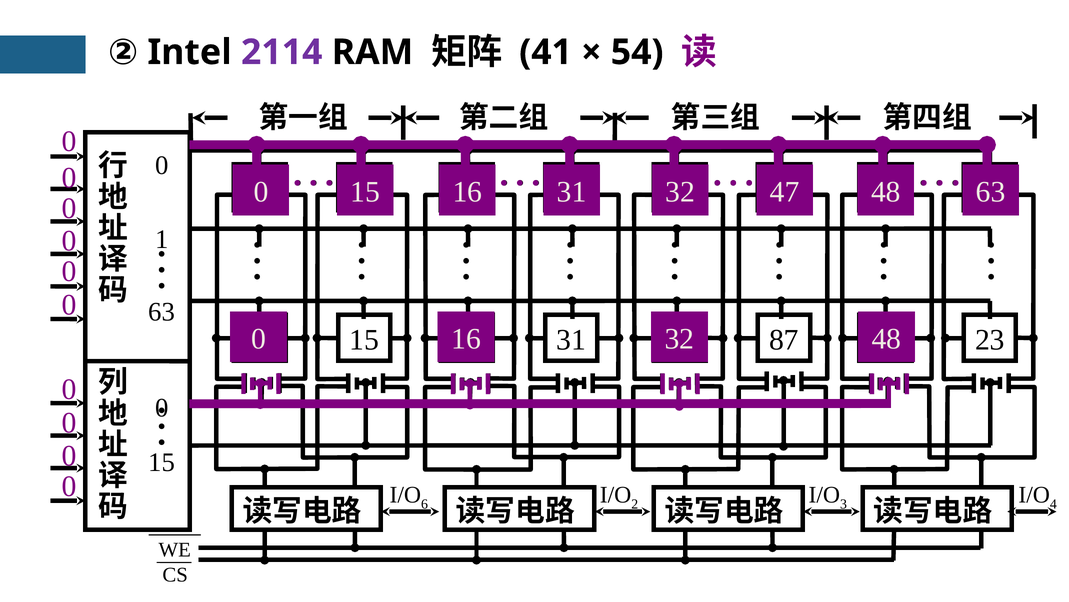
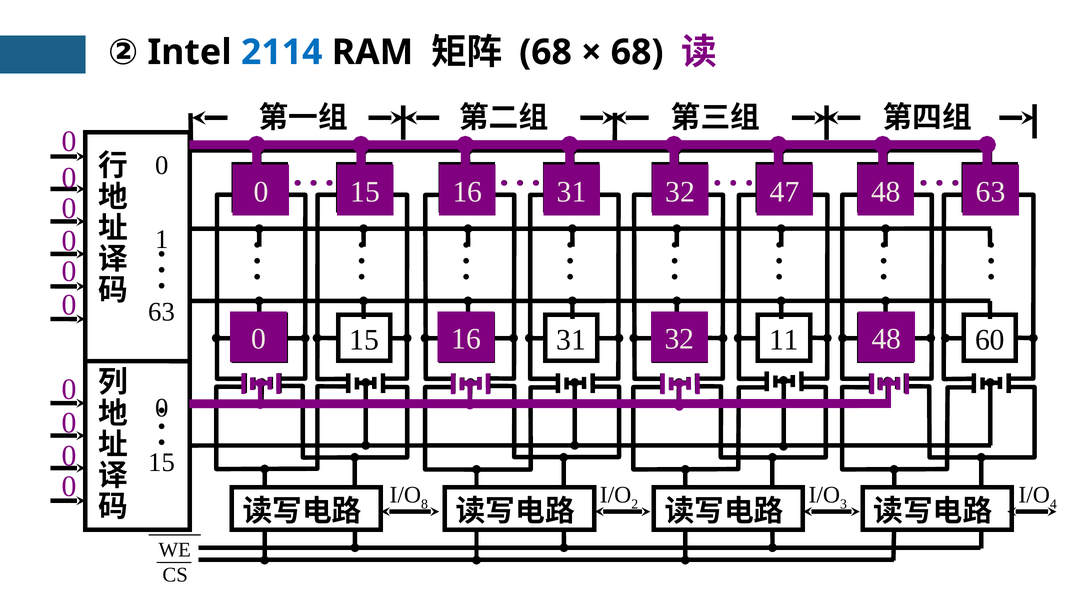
2114 colour: purple -> blue (282, 52)
41: 41 -> 68 (546, 52)
54: 54 -> 68 (637, 52)
87: 87 -> 11 (784, 340)
23: 23 -> 60 (990, 340)
6: 6 -> 8 (425, 504)
